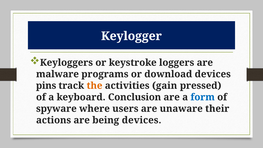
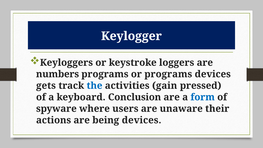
malware: malware -> numbers (58, 74)
or download: download -> programs (168, 74)
pins: pins -> gets (46, 86)
the colour: orange -> blue (94, 86)
